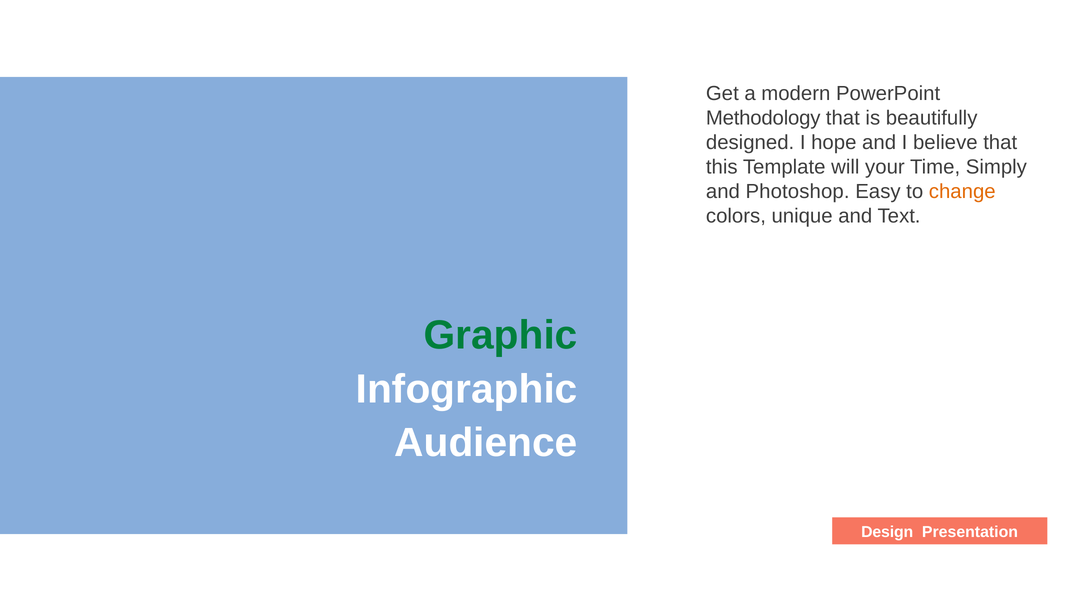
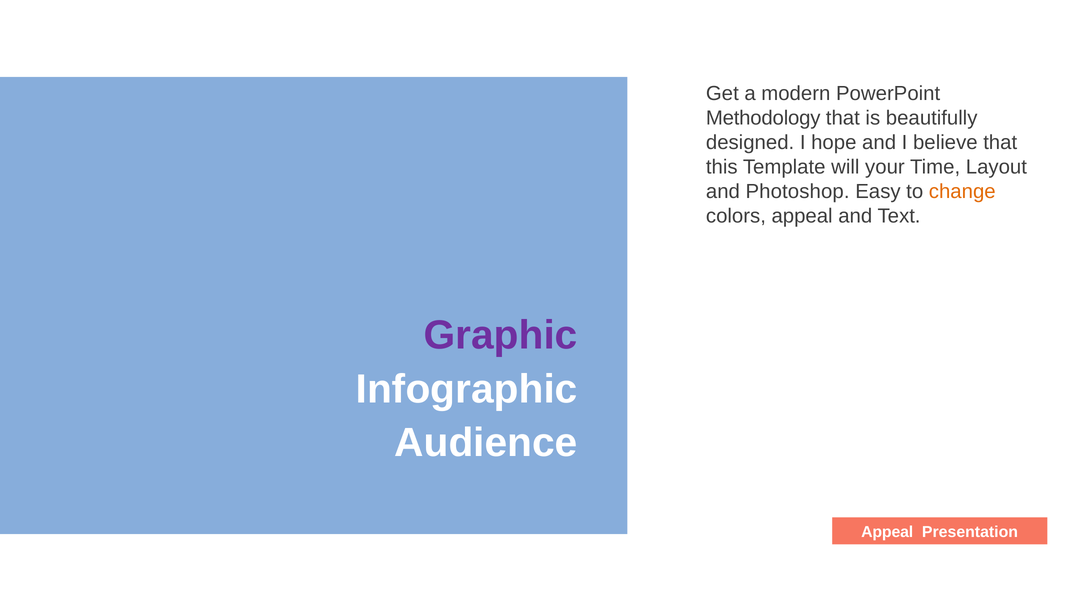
Simply: Simply -> Layout (996, 167)
colors unique: unique -> appeal (802, 216)
Graphic colour: green -> purple (501, 336)
Design: Design -> Appeal (887, 532)
